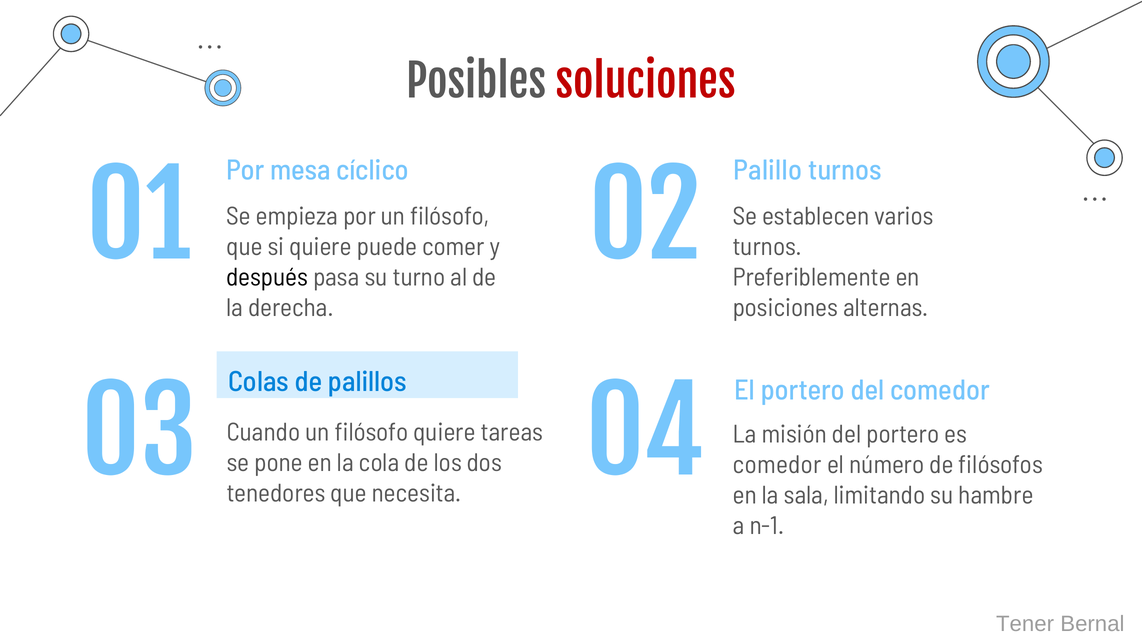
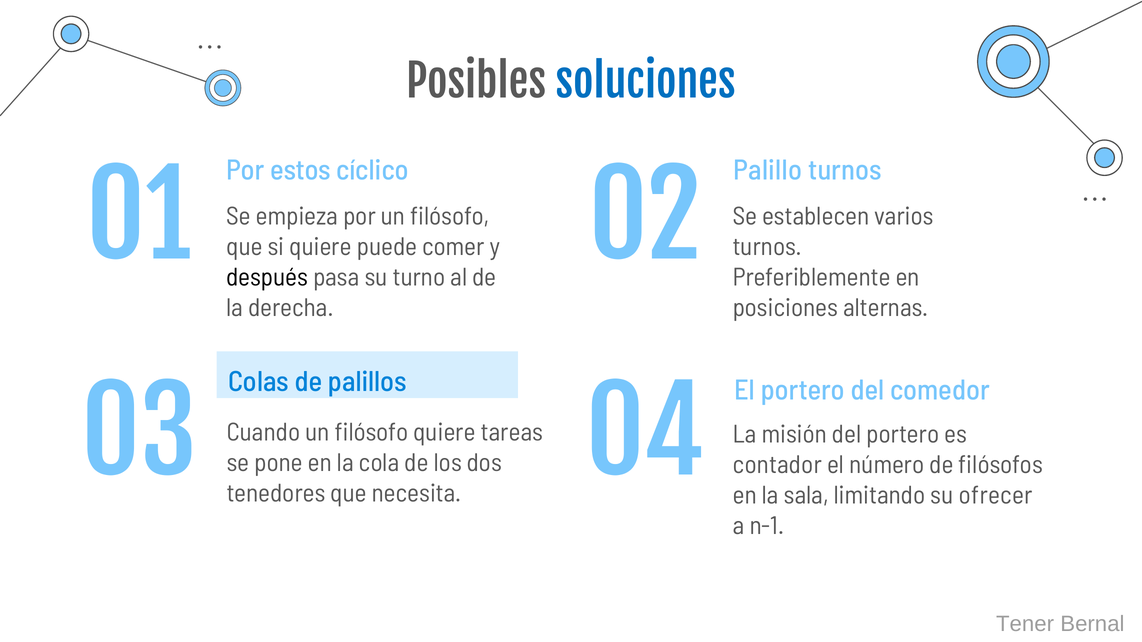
soluciones colour: red -> blue (646, 83)
mesa: mesa -> estos (301, 170)
comedor: comedor -> contador (777, 465)
hambre: hambre -> ofrecer (996, 496)
